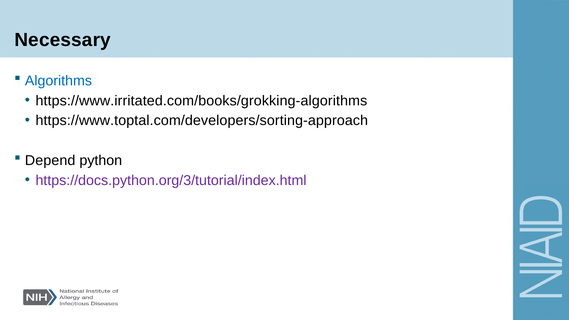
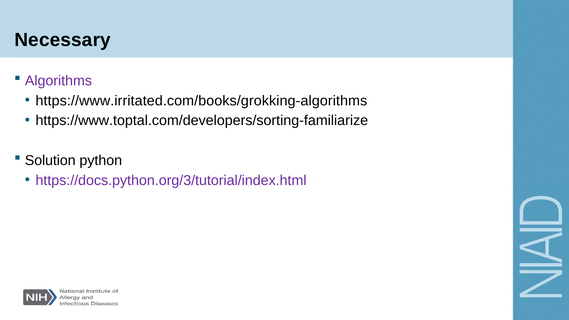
Algorithms colour: blue -> purple (58, 81)
https://www.toptal.com/developers/sorting-approach: https://www.toptal.com/developers/sorting-approach -> https://www.toptal.com/developers/sorting-familiarize (202, 121)
Depend: Depend -> Solution (50, 160)
